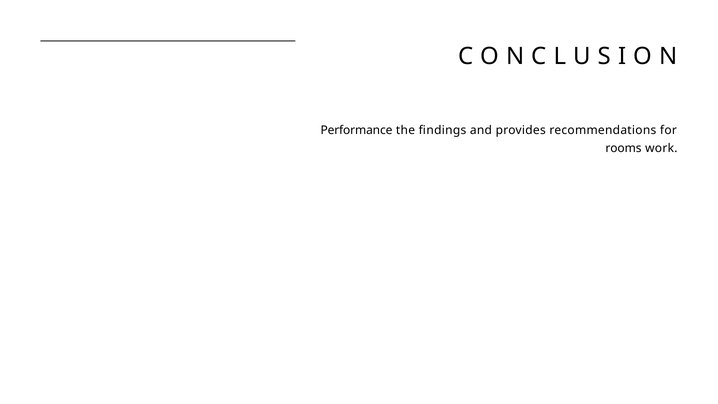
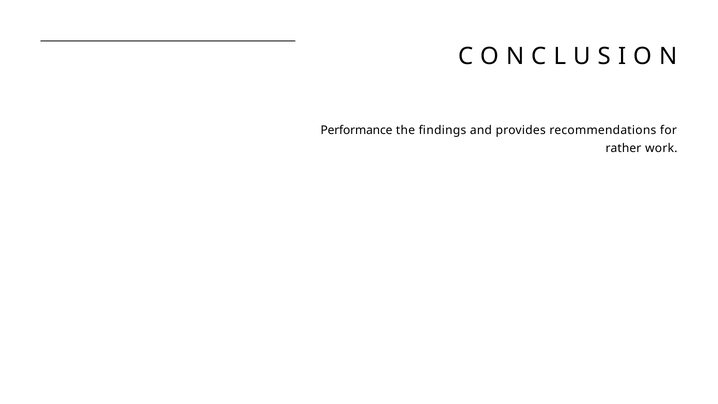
rooms: rooms -> rather (623, 148)
